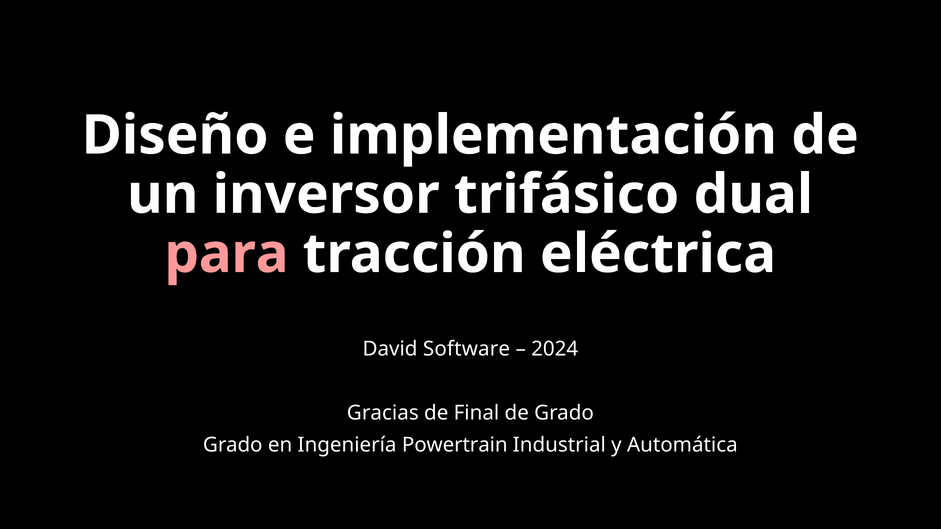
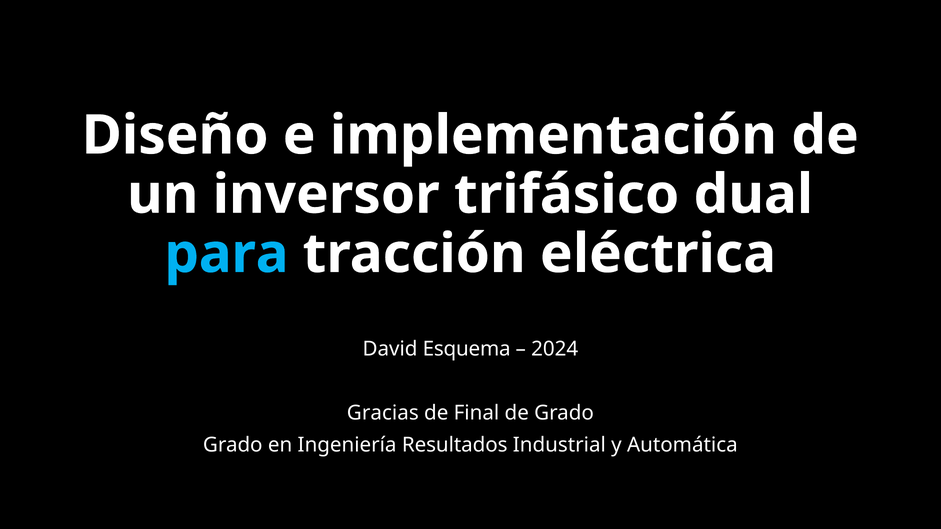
para colour: pink -> light blue (226, 254)
Software: Software -> Esquema (467, 349)
Powertrain: Powertrain -> Resultados (455, 445)
